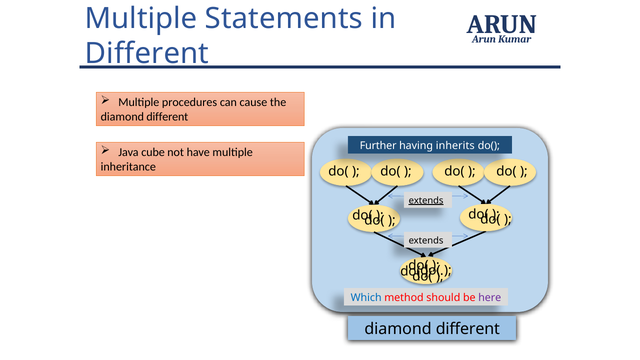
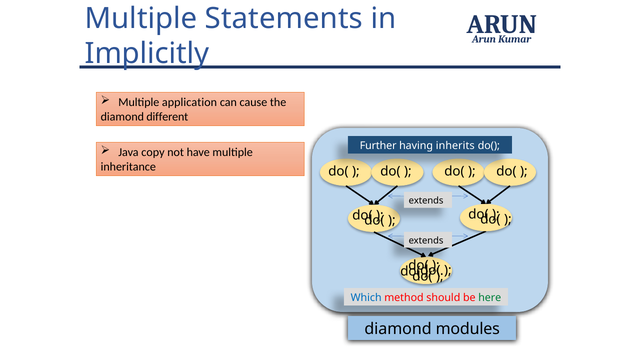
Different: Different -> Implicitly (147, 54)
procedures: procedures -> application (189, 102)
cube: cube -> copy (153, 152)
extends underline: present -> none (426, 200)
here colour: purple -> green (490, 298)
different: different -> modules (468, 329)
